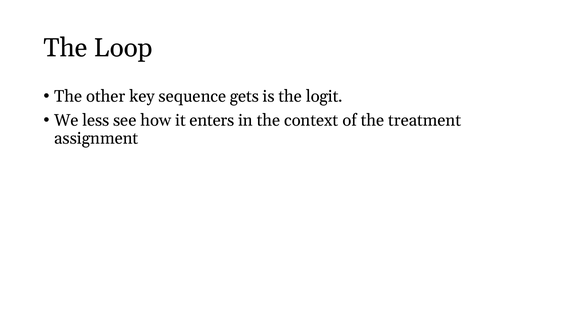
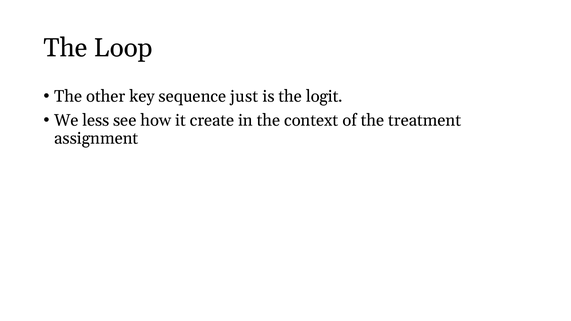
gets: gets -> just (244, 97)
enters: enters -> create (212, 120)
